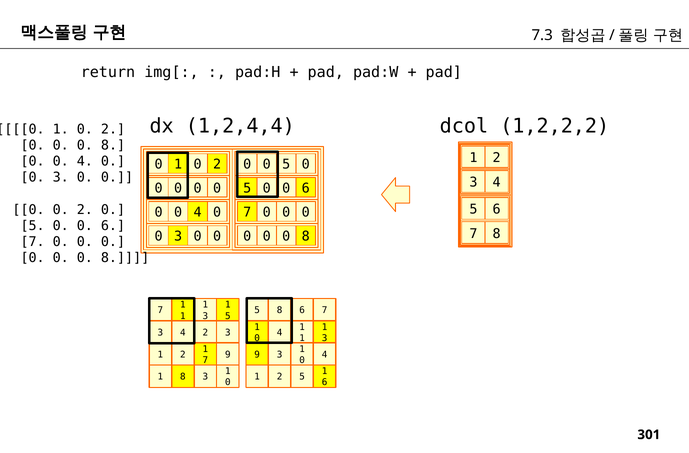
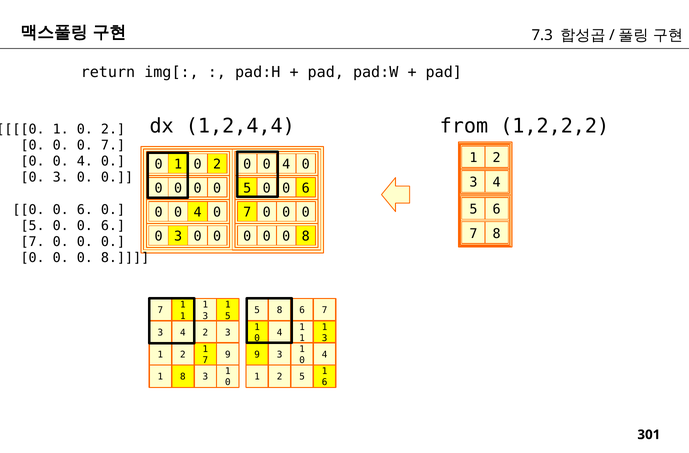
dcol: dcol -> from (464, 126)
8: 8 -> 7 (113, 145)
5: 5 -> 4 (286, 164)
2: 2 -> 6 (85, 210)
